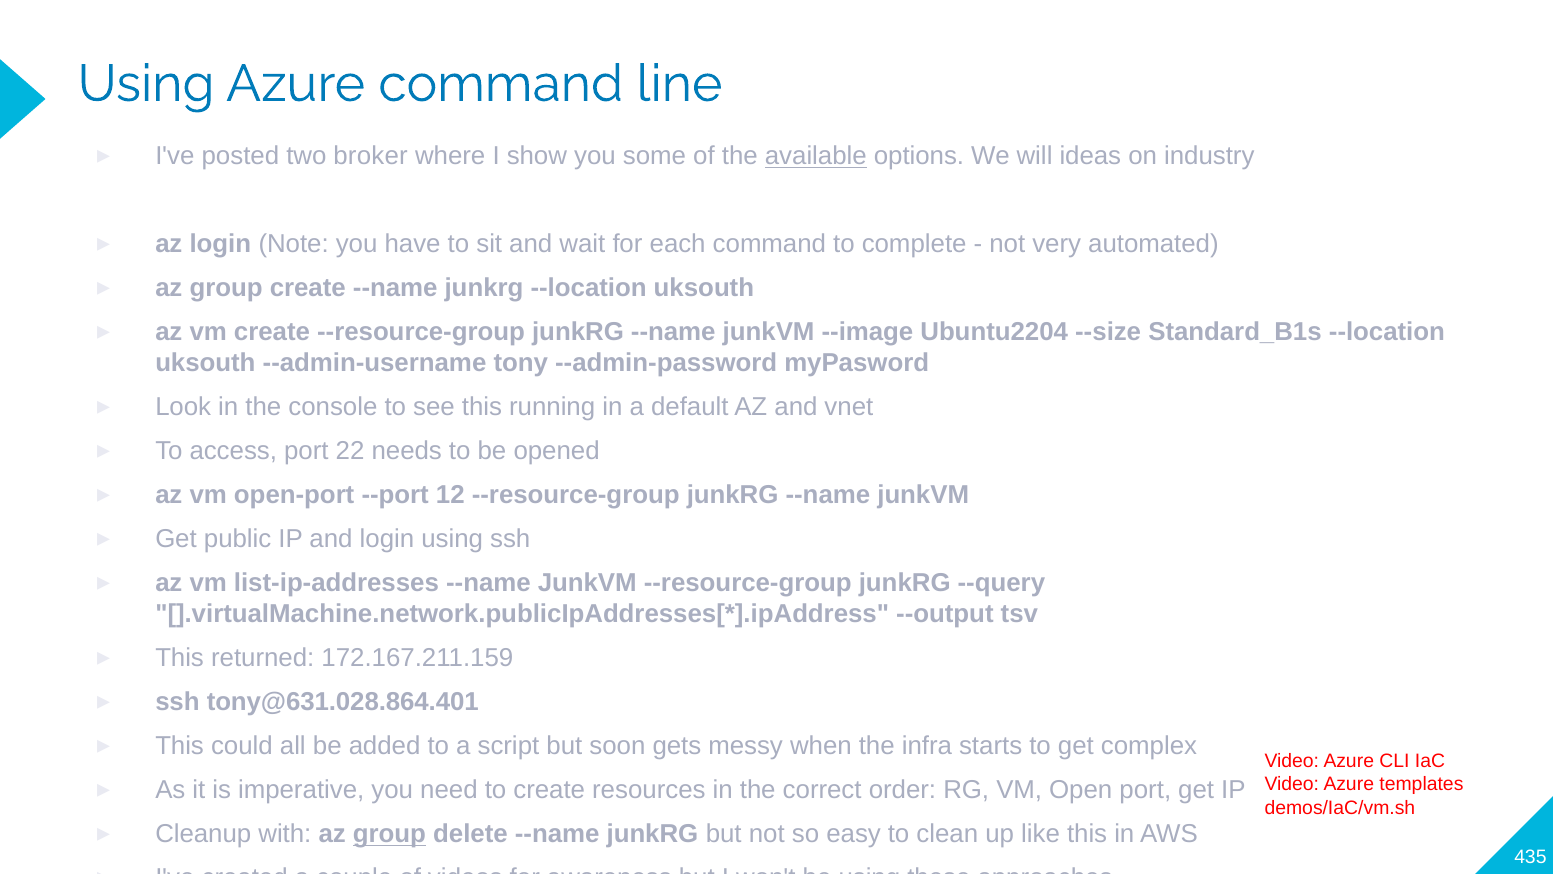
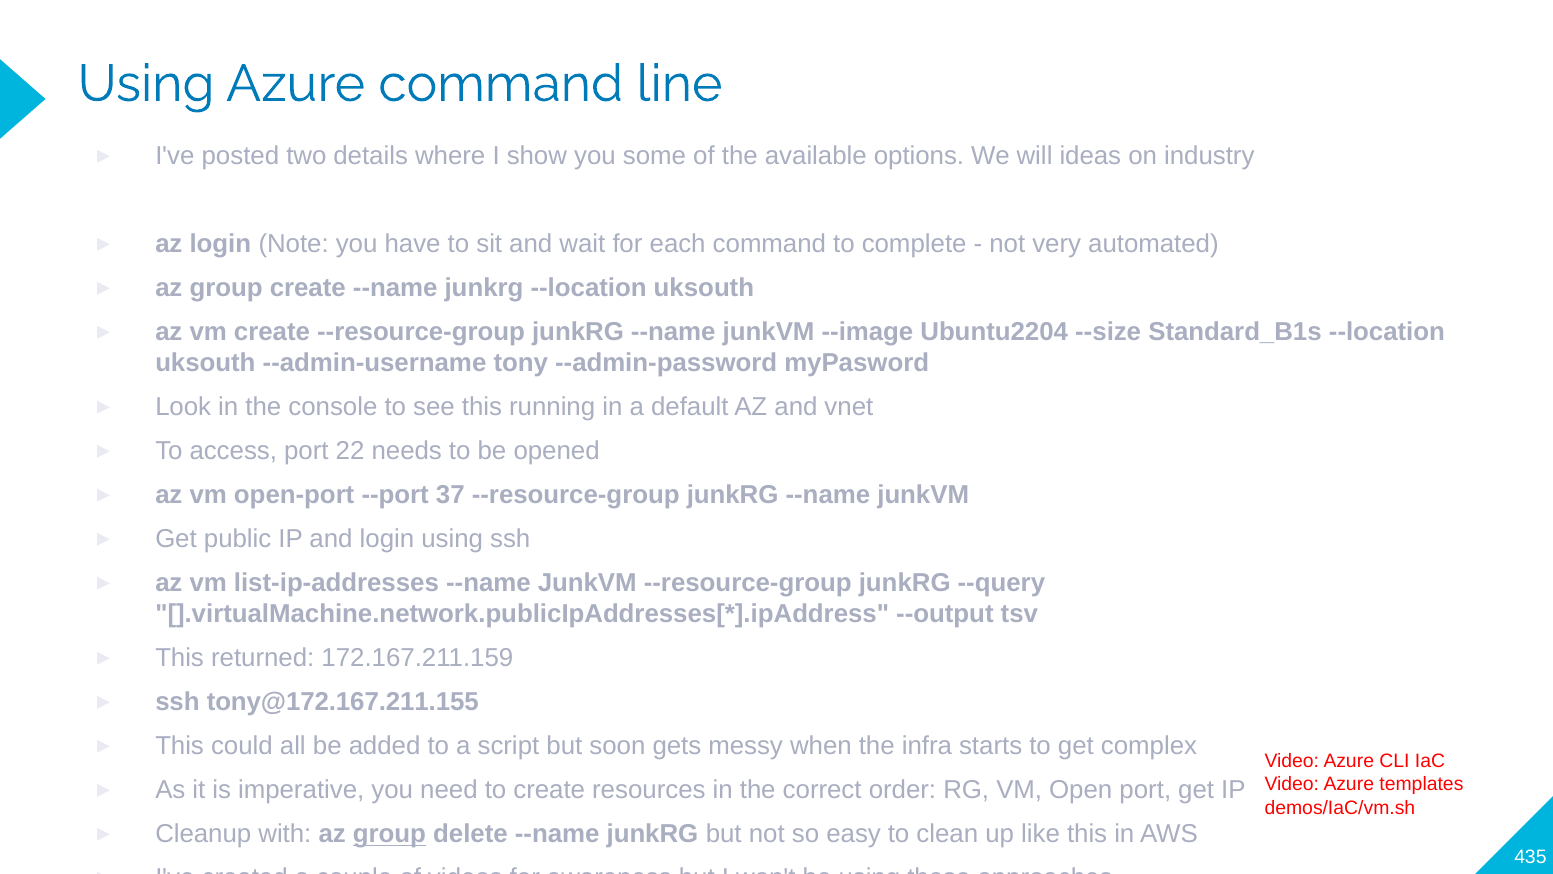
broker: broker -> details (371, 156)
available underline: present -> none (816, 156)
12: 12 -> 37 (450, 495)
tony@631.028.864.401: tony@631.028.864.401 -> tony@172.167.211.155 (343, 702)
